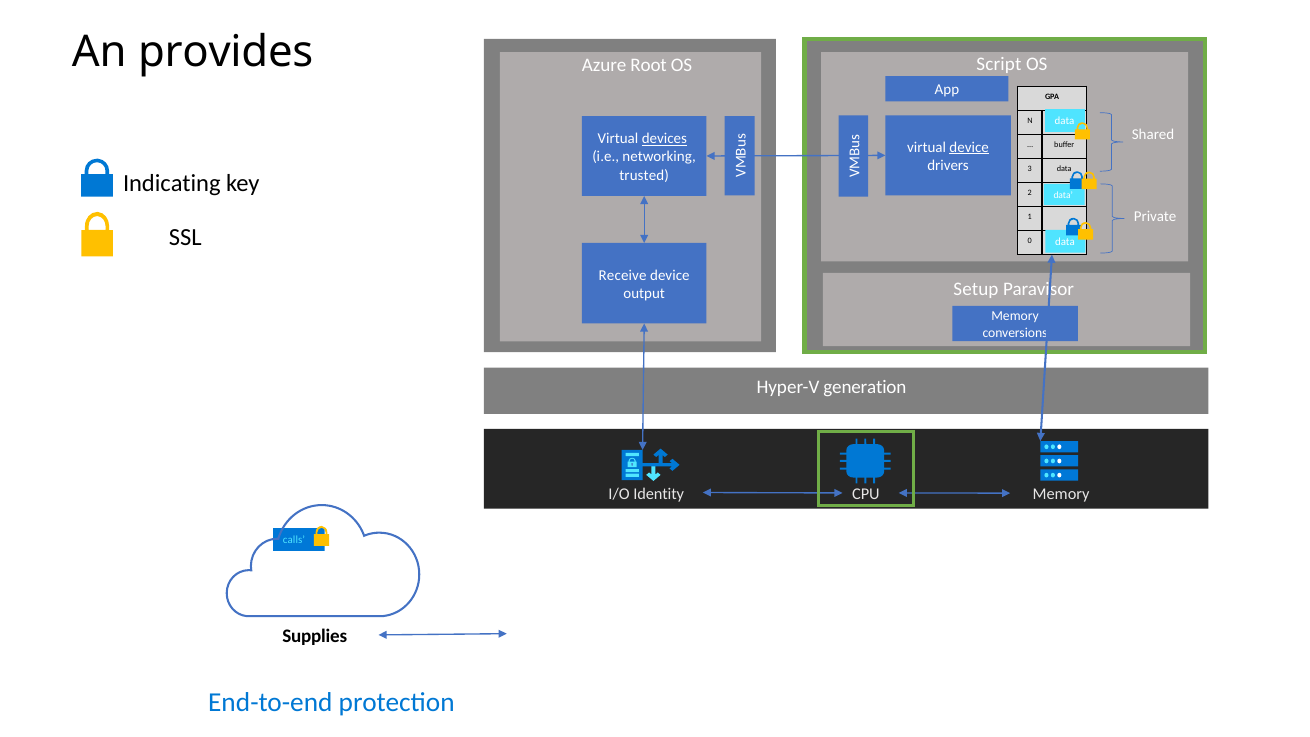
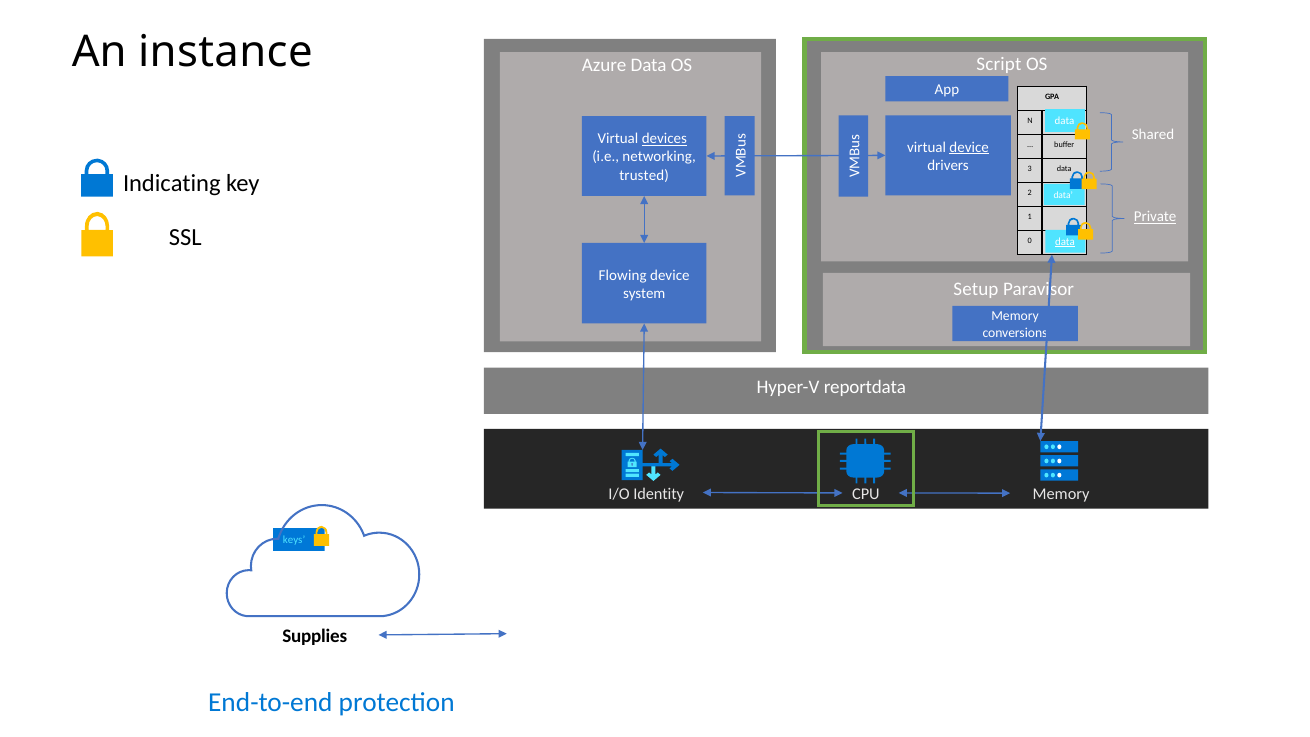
provides: provides -> instance (225, 52)
Azure Root: Root -> Data (649, 65)
Private underline: none -> present (1155, 217)
data underline: none -> present (1065, 242)
Receive: Receive -> Flowing (623, 275)
output: output -> system (644, 293)
generation: generation -> reportdata (865, 388)
calls: calls -> keys (294, 540)
